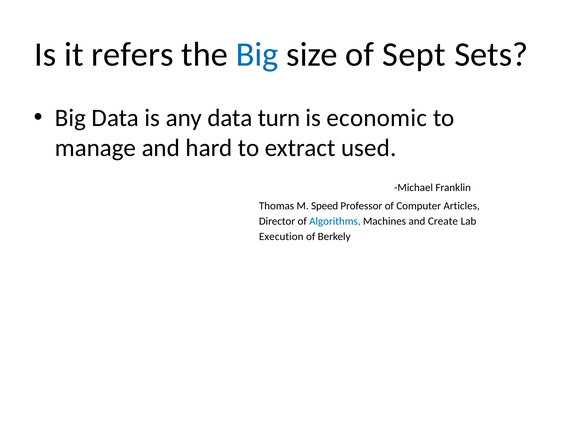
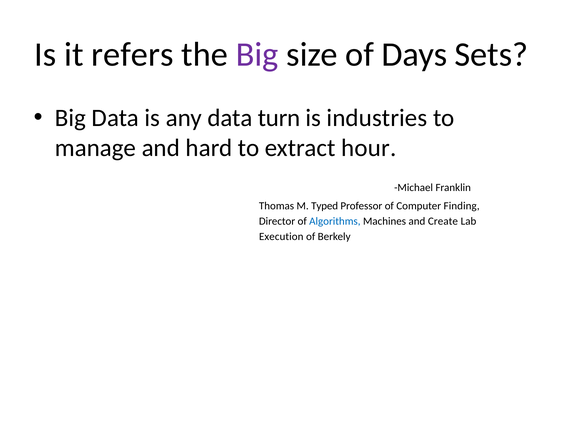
Big colour: blue -> purple (257, 55)
Sept: Sept -> Days (414, 55)
economic: economic -> industries (377, 118)
used: used -> hour (369, 148)
Speed: Speed -> Typed (325, 206)
Articles: Articles -> Finding (462, 206)
